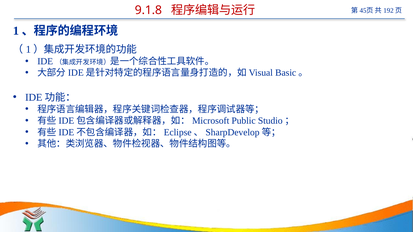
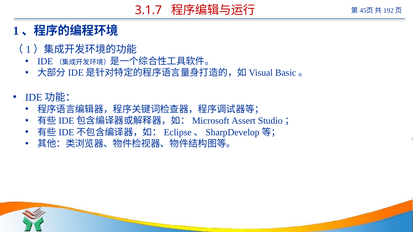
9.1.8: 9.1.8 -> 3.1.7 (148, 10)
Public: Public -> Assert (244, 121)
